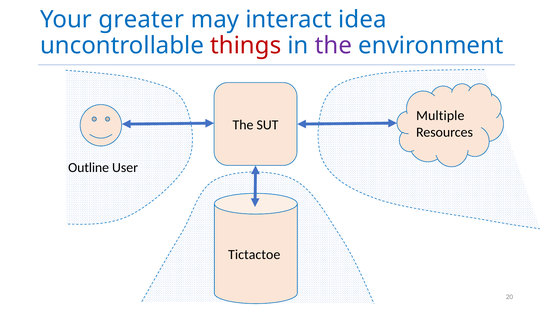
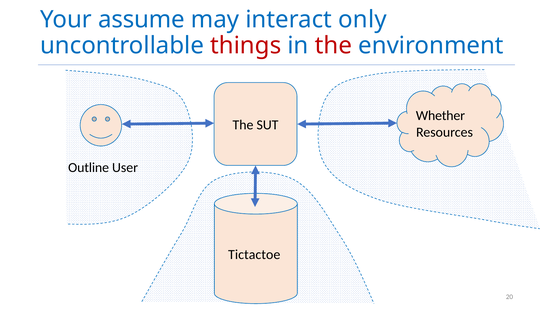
greater: greater -> assume (141, 20)
idea: idea -> only (362, 20)
the colour: purple -> red (333, 46)
Multiple: Multiple -> Whether (440, 116)
